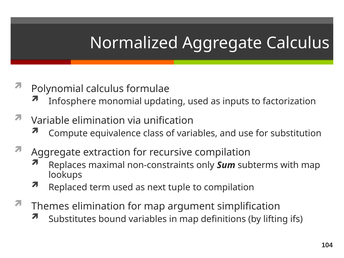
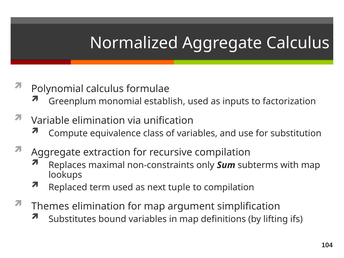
Infosphere: Infosphere -> Greenplum (72, 101)
updating: updating -> establish (165, 101)
